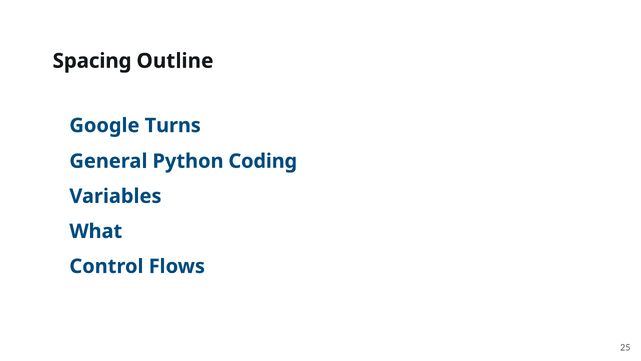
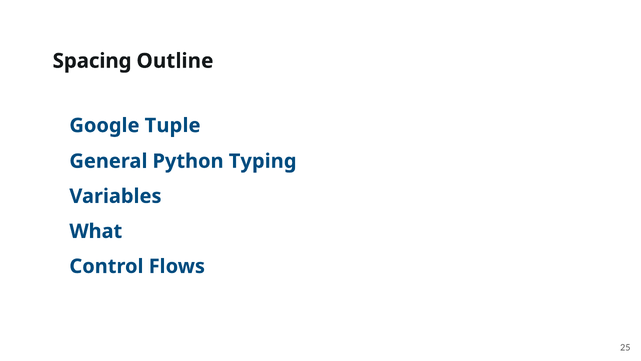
Turns: Turns -> Tuple (173, 125)
Coding: Coding -> Typing (263, 161)
